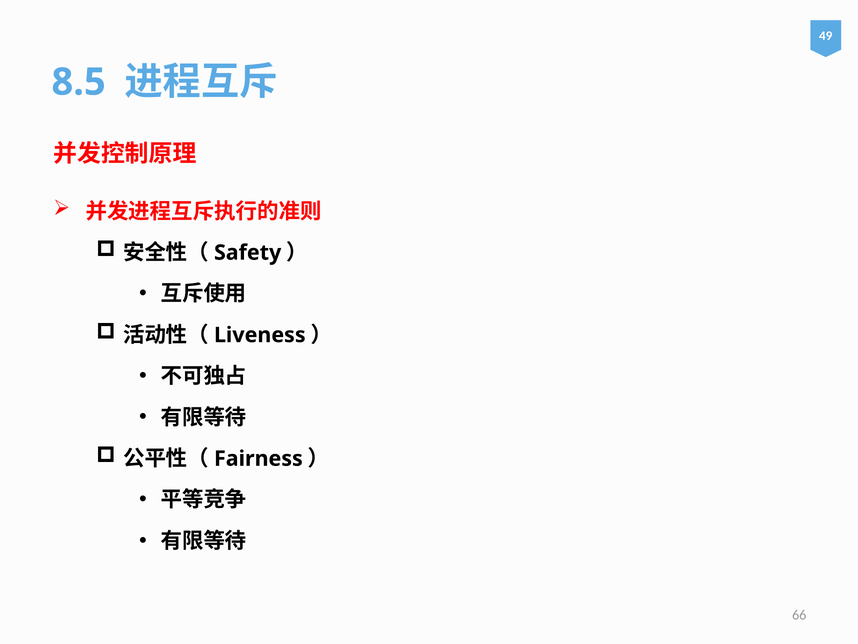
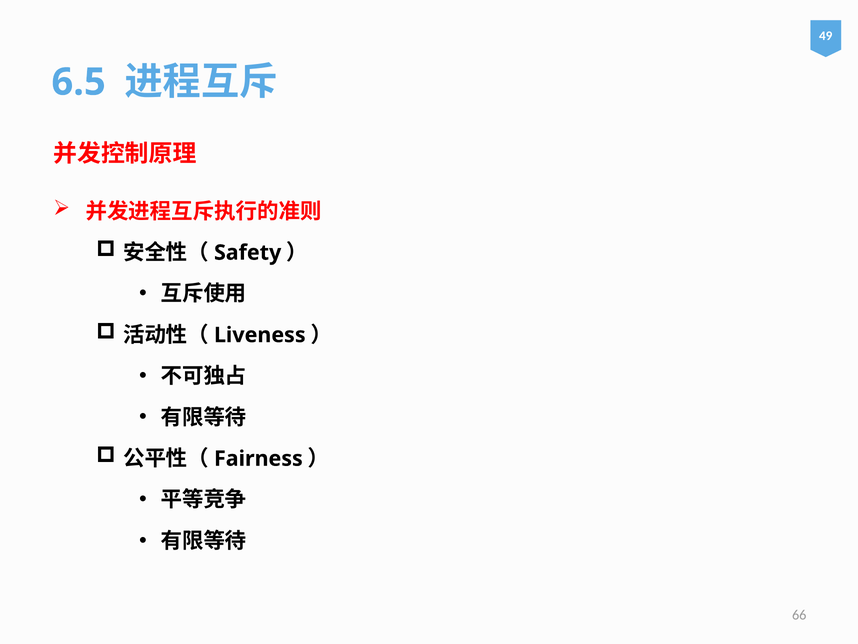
8.5: 8.5 -> 6.5 (79, 82)
